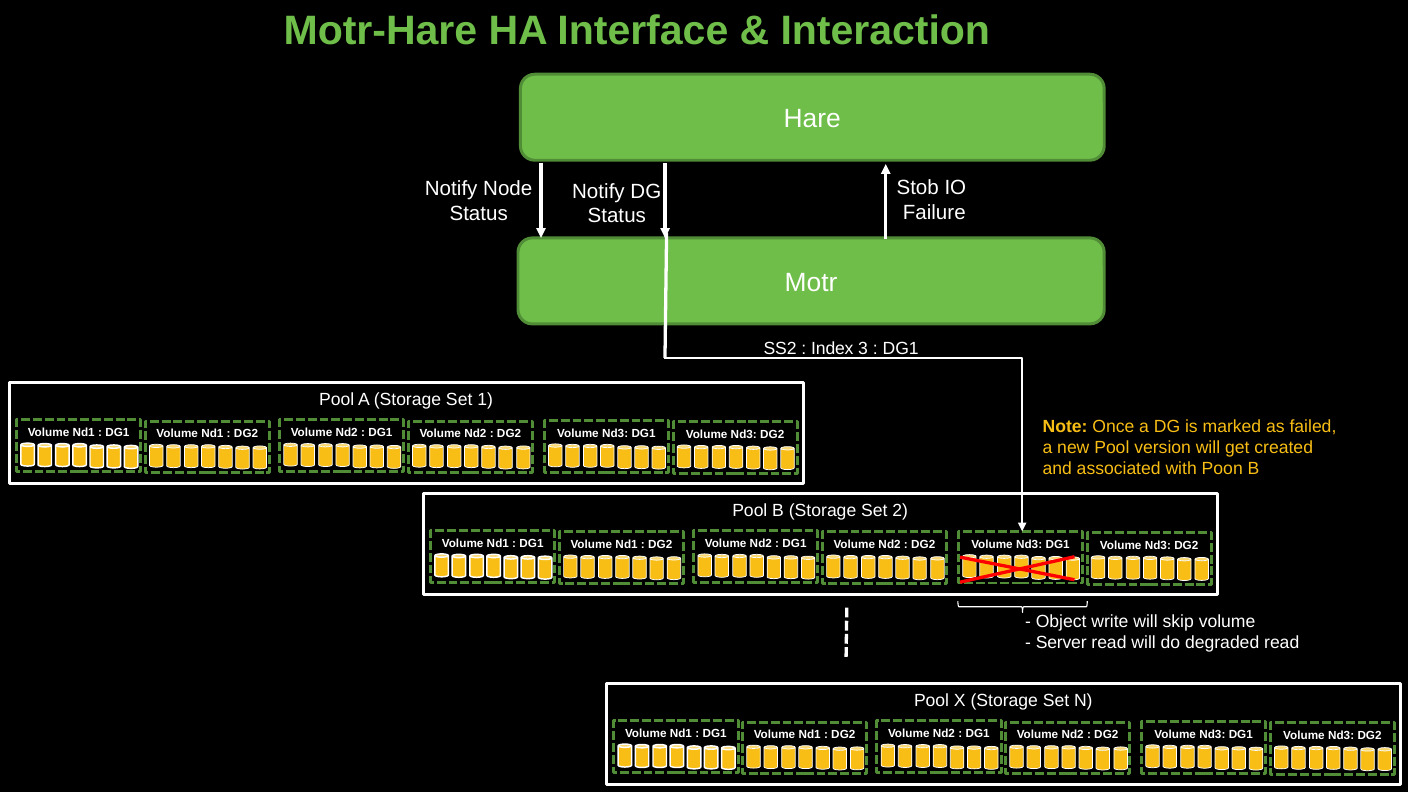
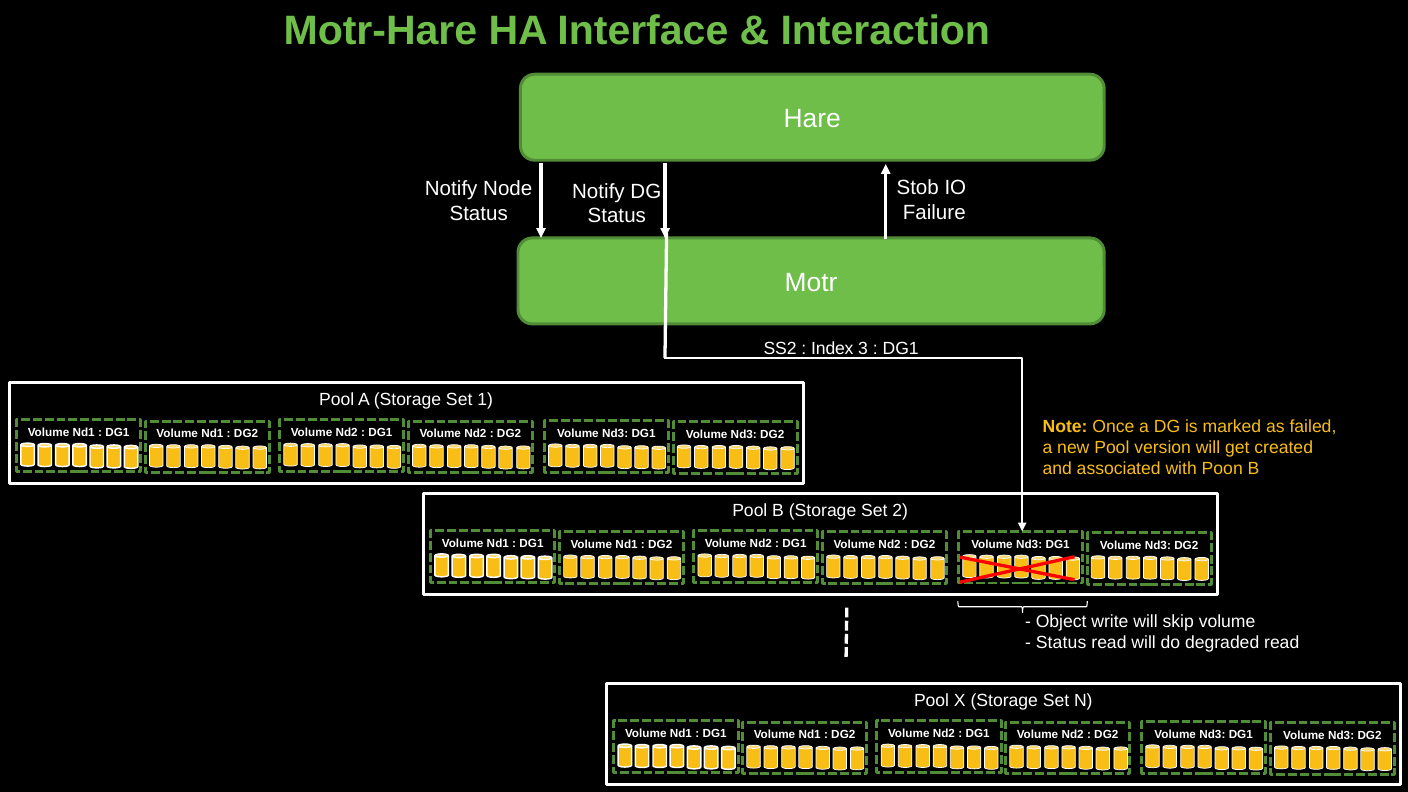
Server: Server -> Status (1061, 643)
